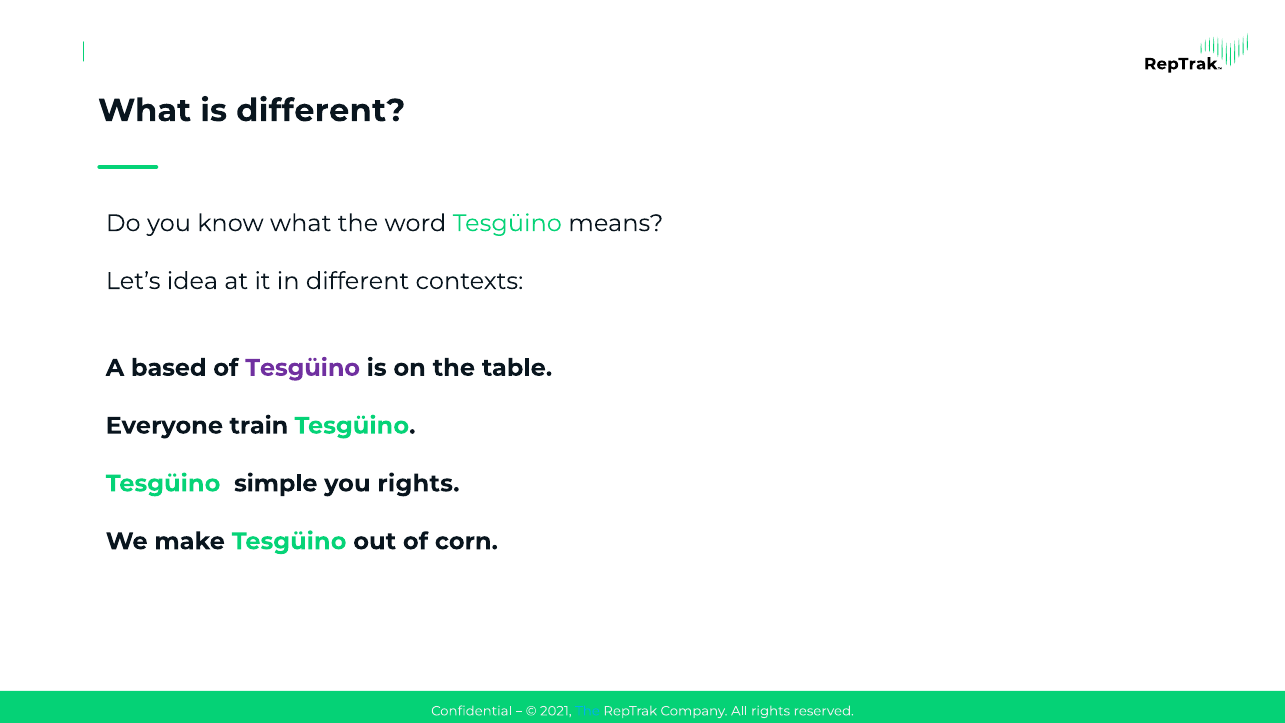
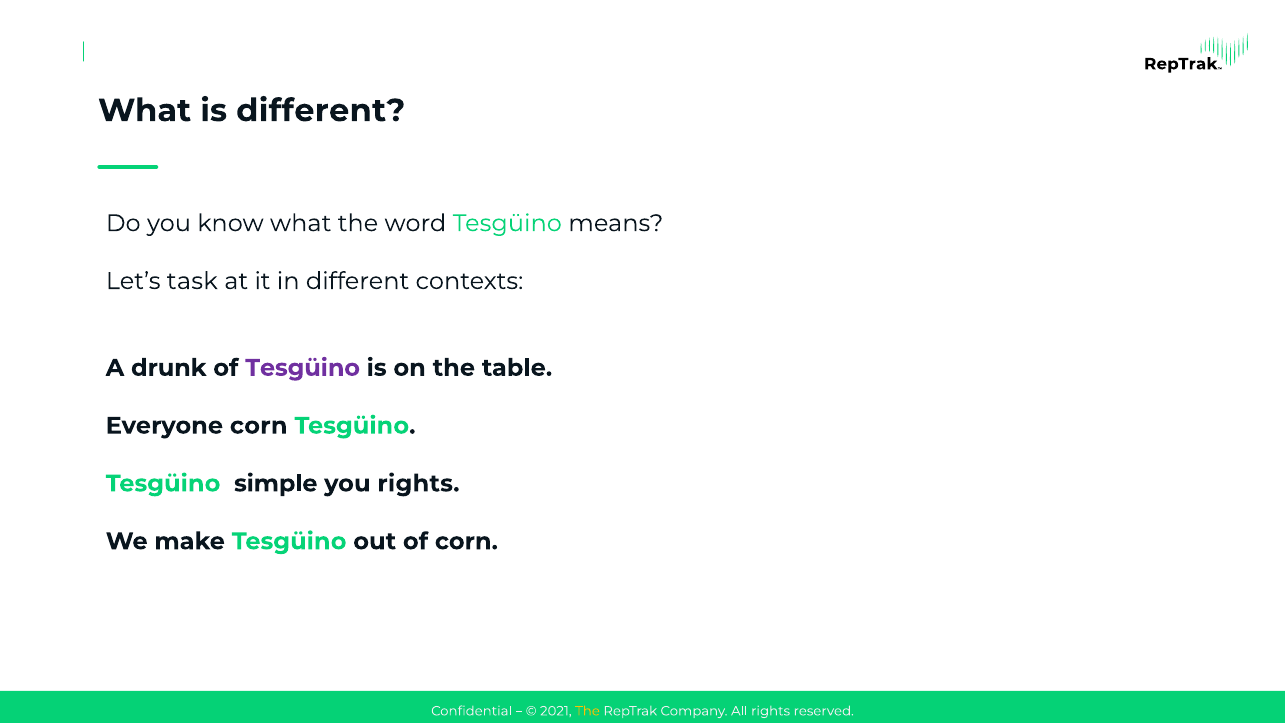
idea: idea -> task (192, 281)
based: based -> drunk (169, 368)
Everyone train: train -> corn (259, 426)
The colour: light blue -> yellow (588, 711)
